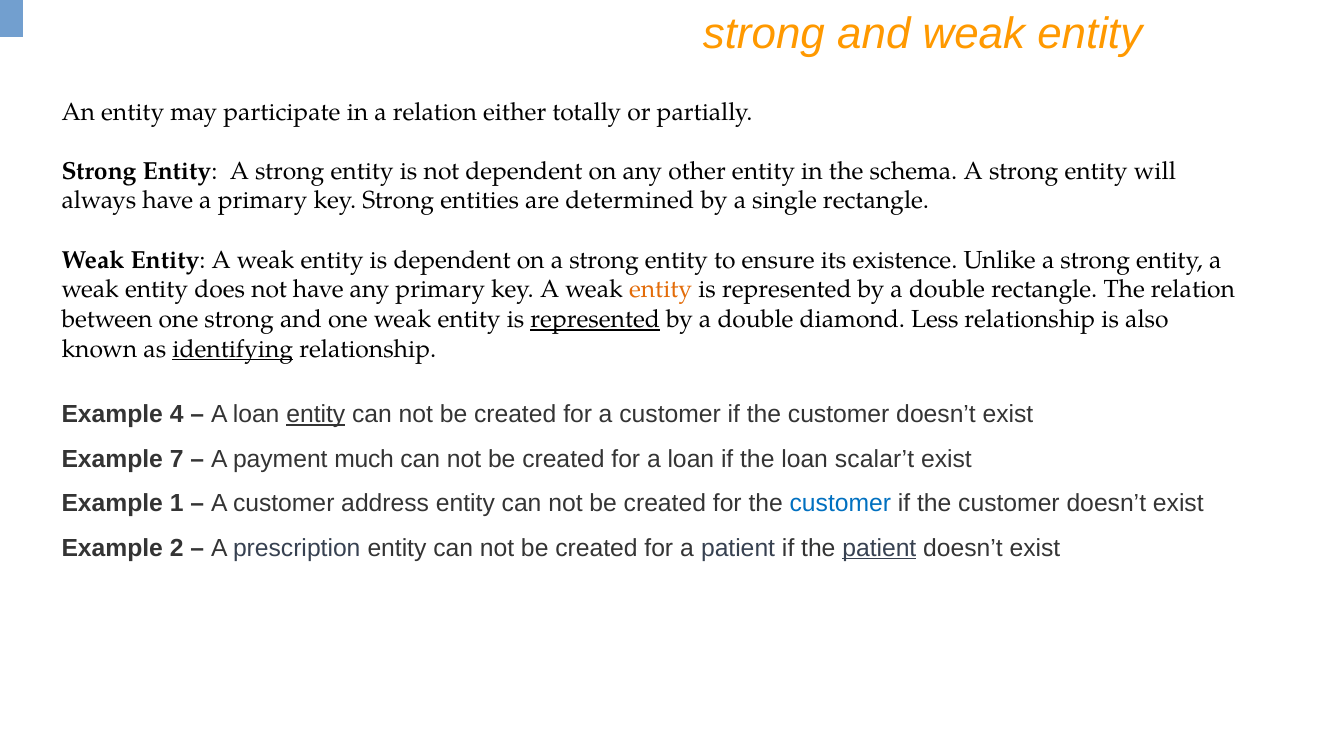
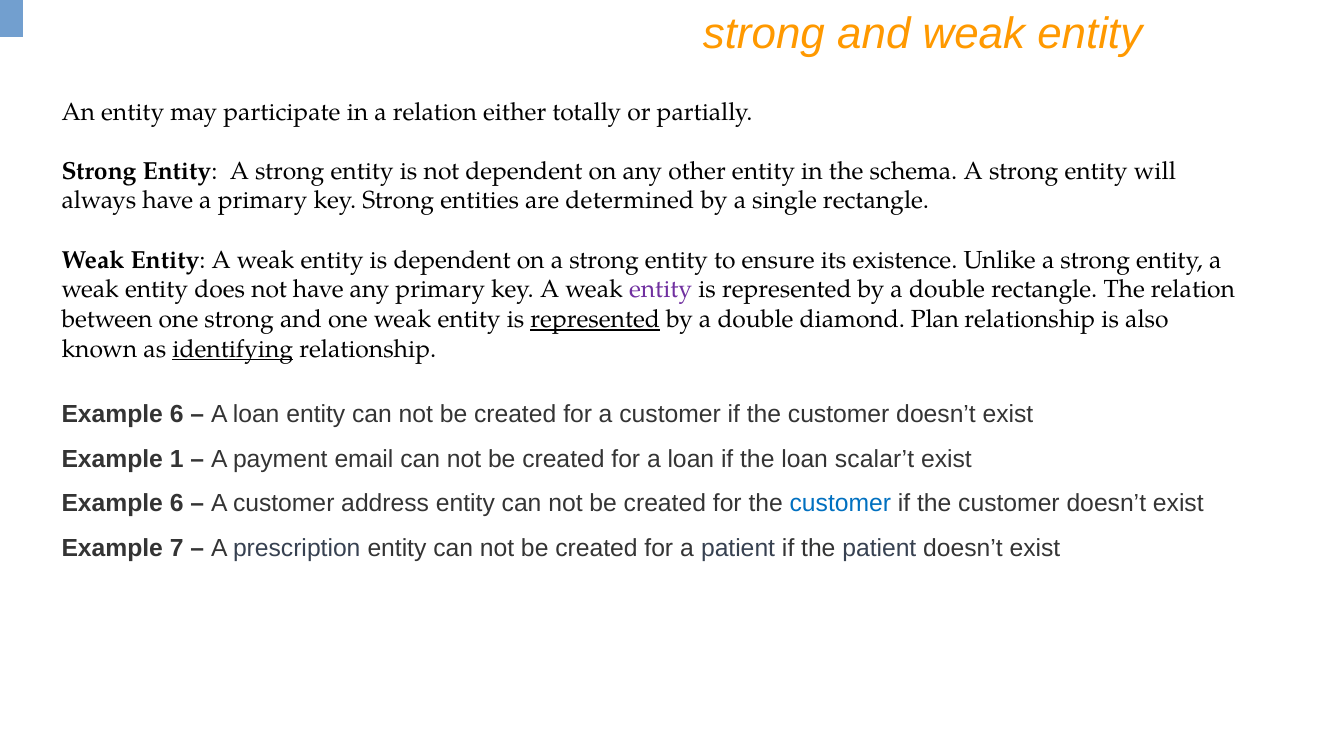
entity colour: orange -> purple (661, 290)
Less: Less -> Plan (935, 319)
4: 4 -> 6 (177, 414)
entity underline: present -> none (316, 414)
7: 7 -> 1 (177, 459)
much: much -> email (364, 459)
1: 1 -> 6 (177, 503)
2: 2 -> 7 (177, 548)
patient underline: present -> none (879, 548)
